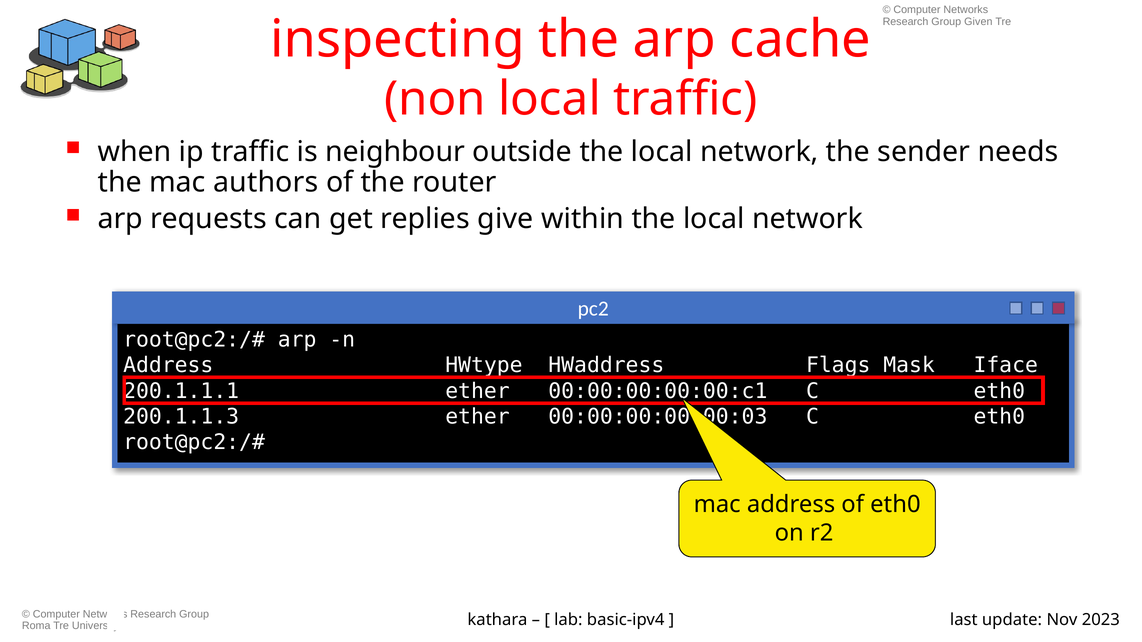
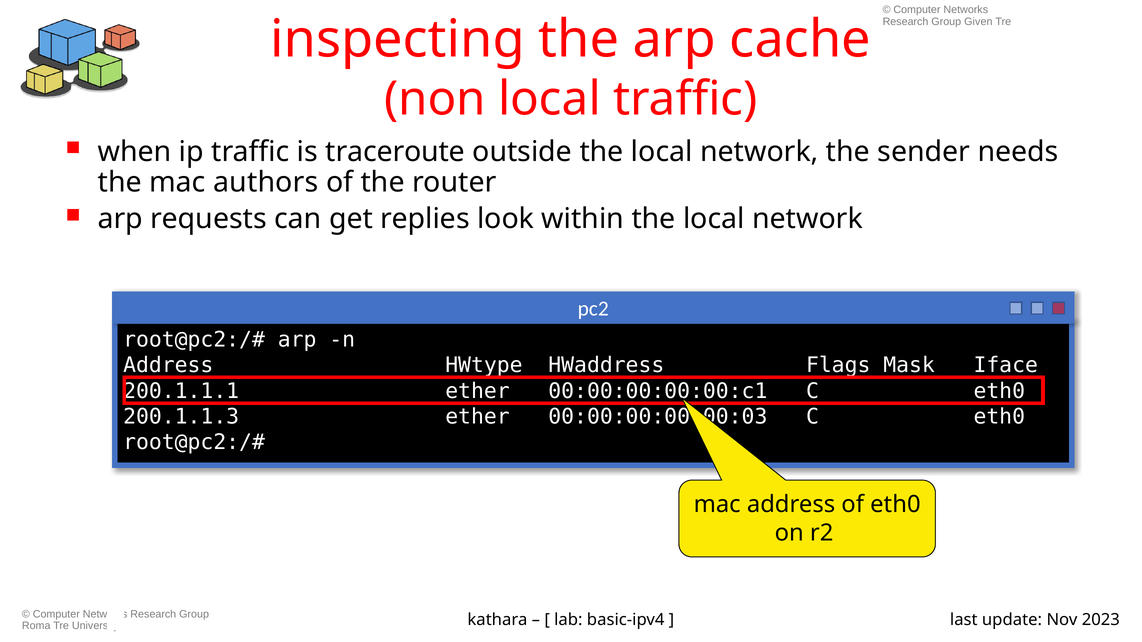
neighbour: neighbour -> traceroute (395, 152)
give: give -> look (506, 219)
